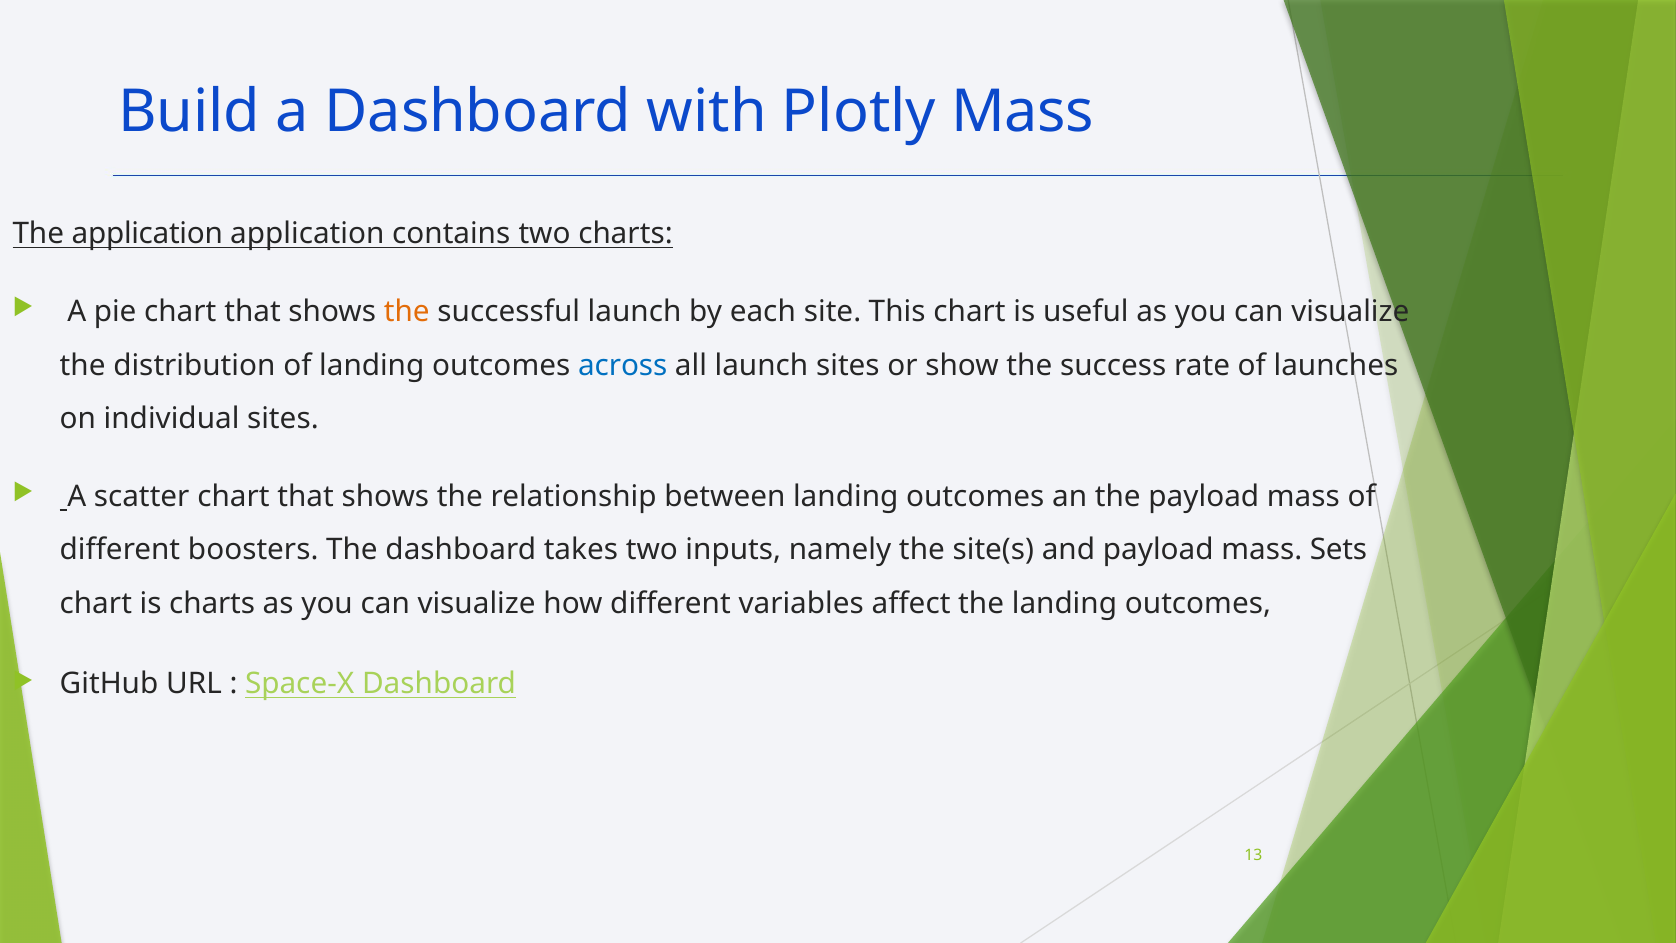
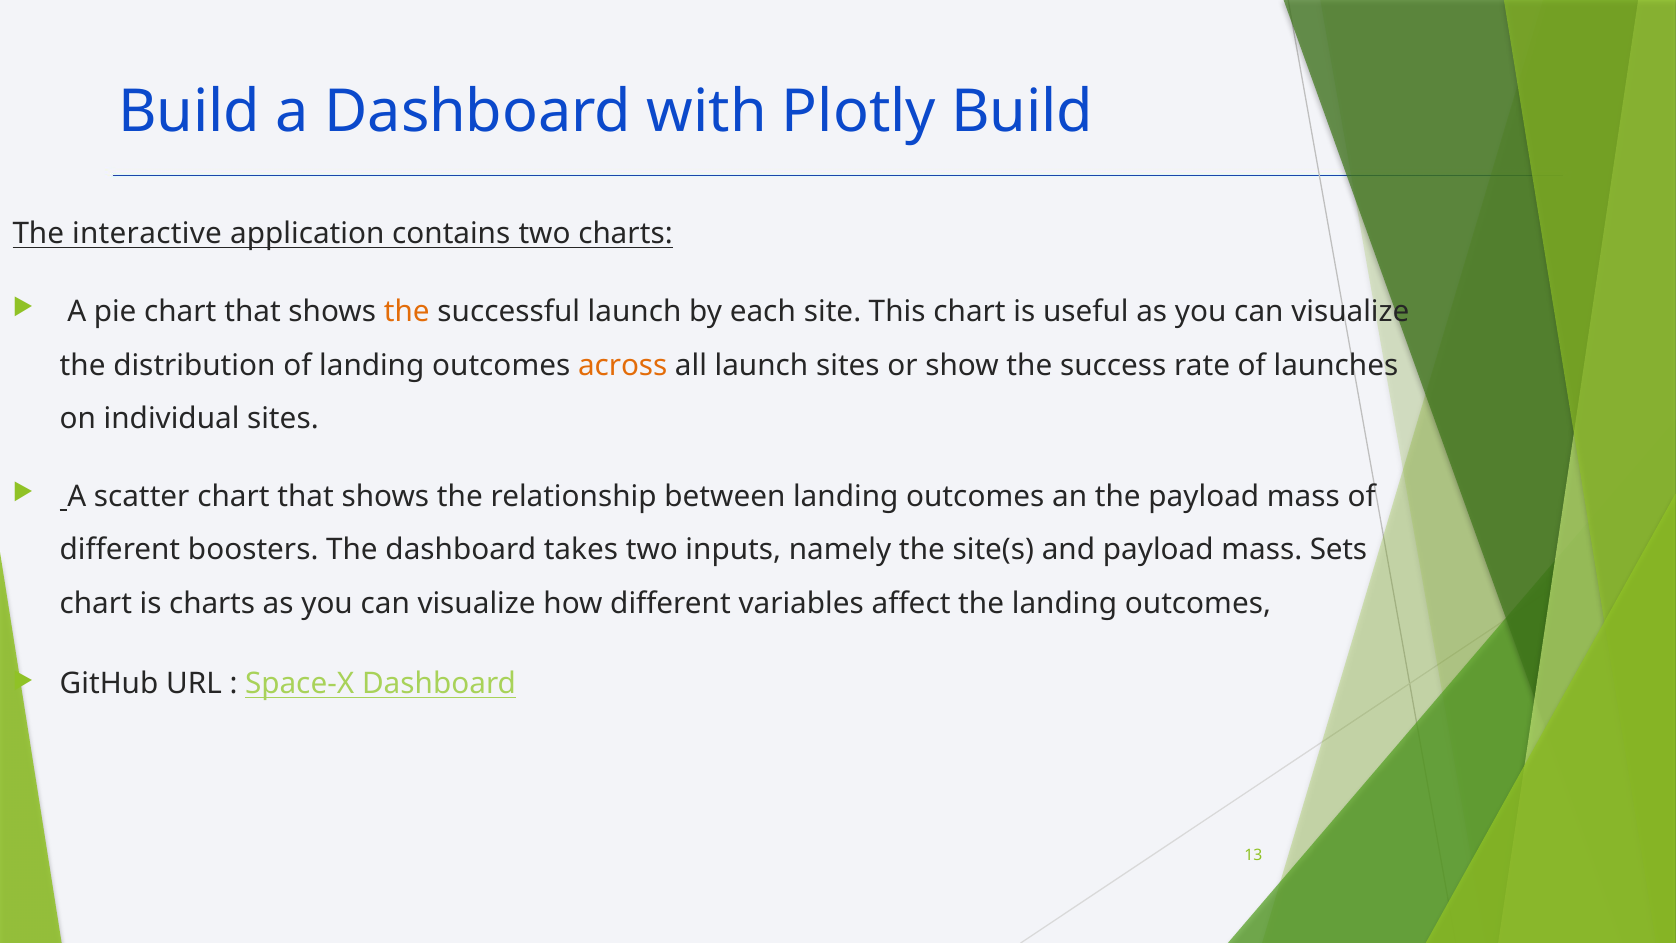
Plotly Mass: Mass -> Build (1022, 112)
The application: application -> interactive (147, 234)
across colour: blue -> orange (623, 365)
